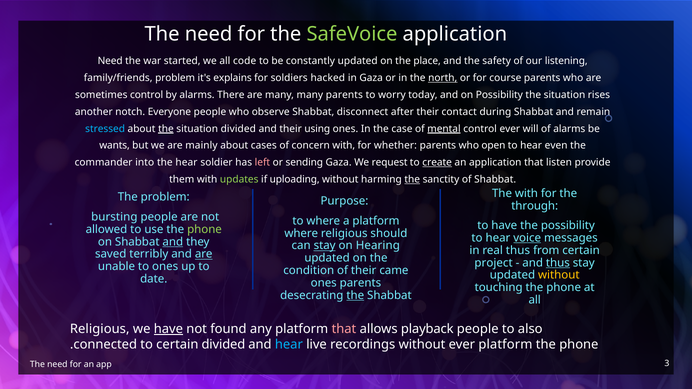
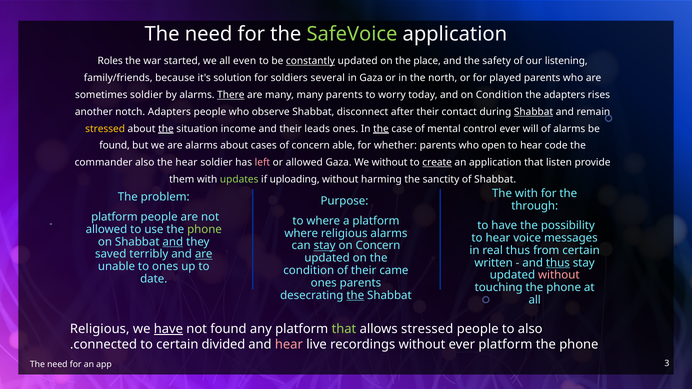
Need: Need -> Roles (110, 61)
code: code -> even (245, 61)
constantly underline: none -> present (310, 61)
family/friends problem: problem -> because (175, 78)
explains: explains -> solution (233, 78)
hacked: hacked -> several (328, 78)
north underline: present -> none (443, 78)
course: course -> played (505, 78)
sometimes control: control -> soldier (146, 95)
There underline: none -> present (231, 95)
on Possibility: Possibility -> Condition (499, 95)
situation: situation -> adapters (564, 95)
notch Everyone: Everyone -> Adapters (169, 112)
Shabbat underline: none -> present (534, 112)
stressed colour: light blue -> yellow (105, 129)
situation divided: divided -> income (238, 129)
using: using -> leads (317, 129)
the underline: none -> present (381, 129)
mental underline: present -> none (444, 129)
wants: wants -> found (115, 146)
are mainly: mainly -> alarms (201, 146)
concern with: with -> able (344, 146)
even: even -> code (556, 146)
commander into: into -> also (145, 163)
or sending: sending -> allowed (304, 163)
We request: request -> without (390, 163)
the underline: present -> none (412, 180)
bursting: bursting -> platform (114, 217)
religious should: should -> alarms (389, 233)
voice underline: present -> none (527, 238)
on Hearing: Hearing -> Concern (378, 246)
project: project -> written (494, 263)
without colour: yellow -> pink (559, 275)
that colour: pink -> light green (344, 329)
allows playback: playback -> stressed (427, 329)
hear colour: light blue -> pink (289, 345)
